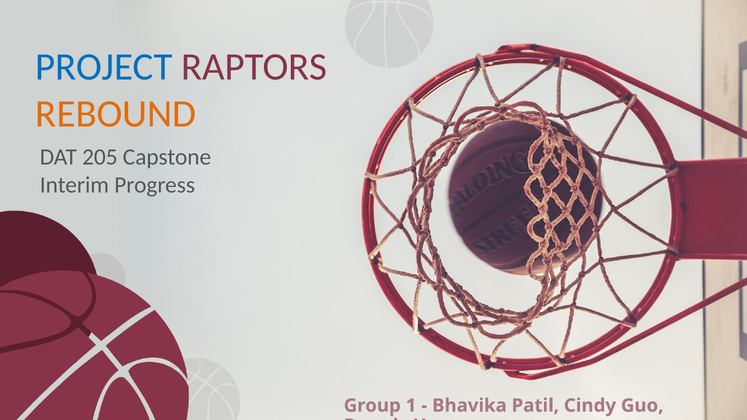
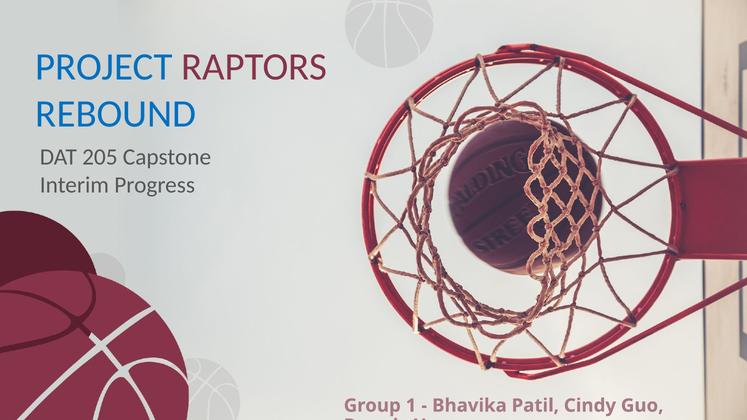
REBOUND colour: orange -> blue (116, 114)
